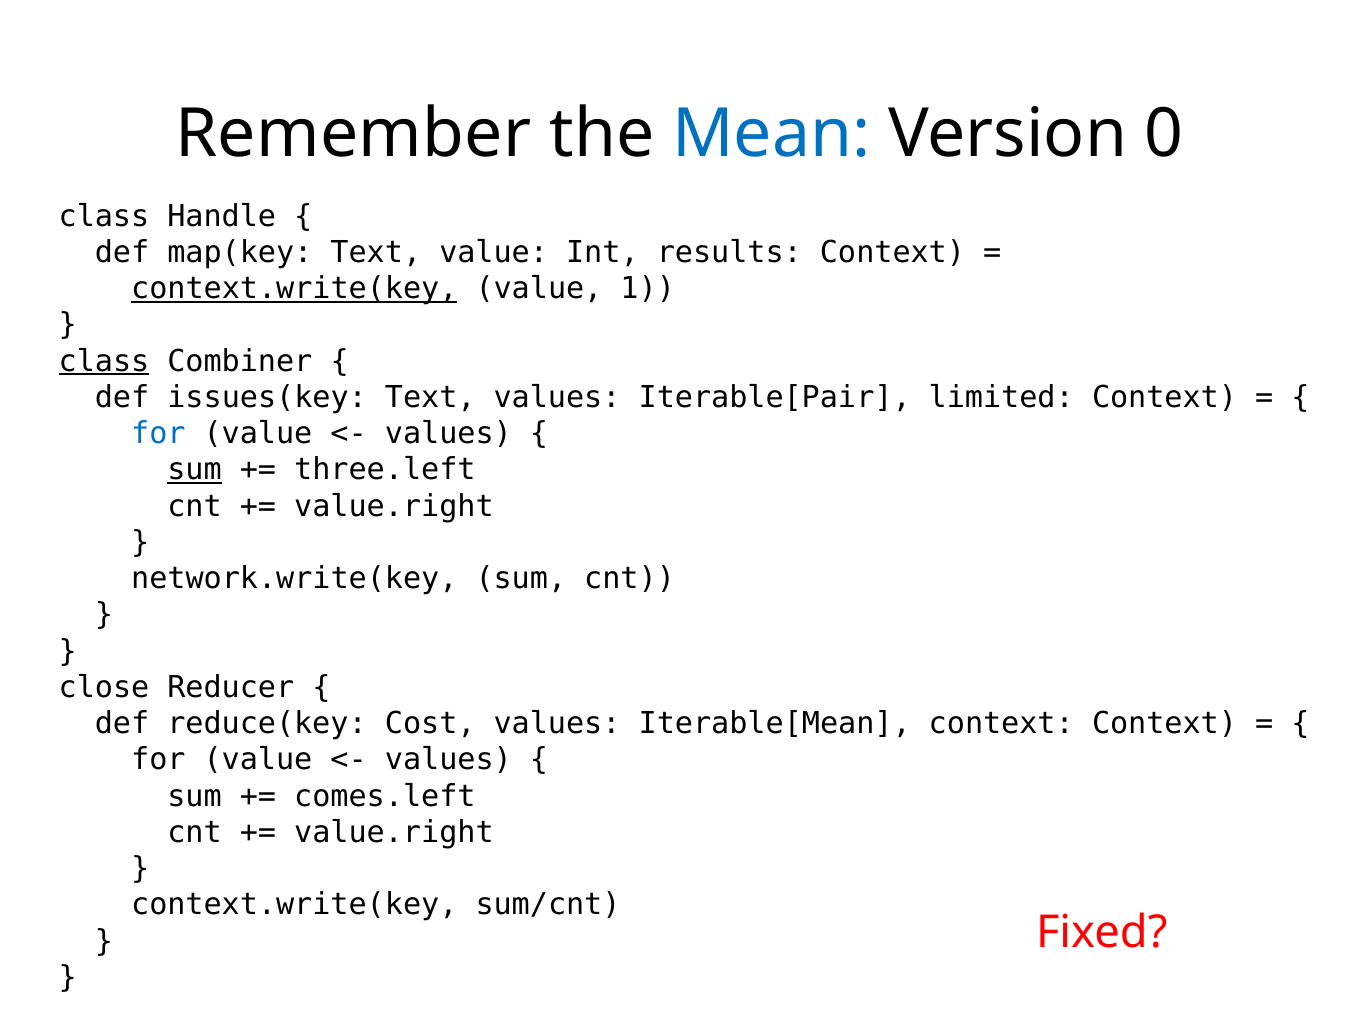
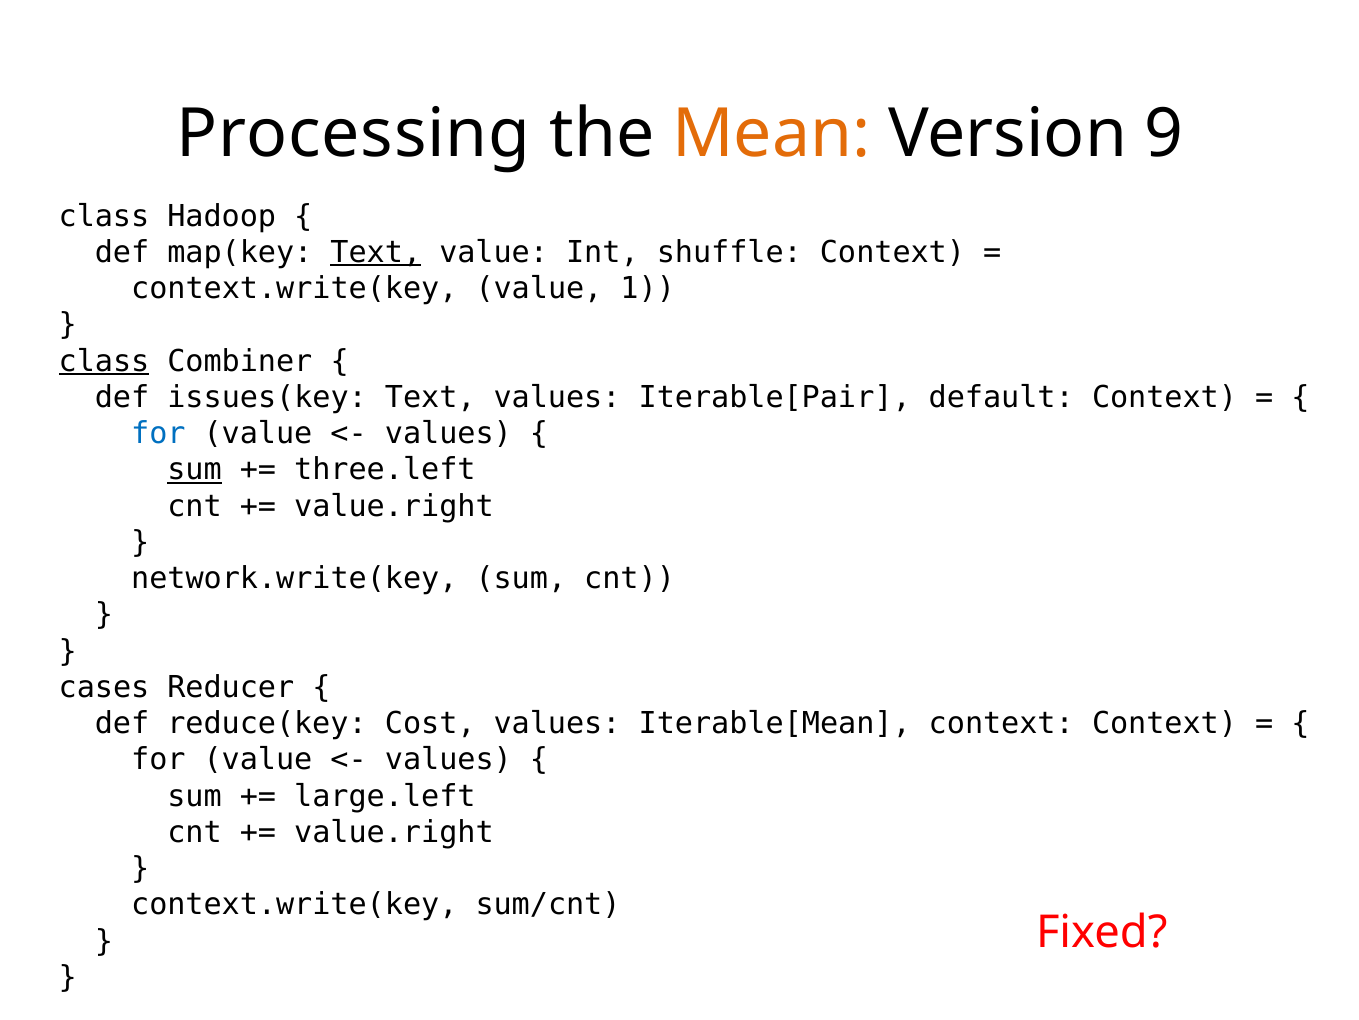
Remember: Remember -> Processing (353, 134)
Mean colour: blue -> orange (771, 134)
0: 0 -> 9 (1164, 134)
Handle: Handle -> Hadoop (222, 216)
Text underline: none -> present (376, 252)
results: results -> shuffle (729, 252)
context.write(key underline: present -> none (294, 288)
limited: limited -> default (1001, 397)
close: close -> cases (104, 687)
comes.left: comes.left -> large.left (385, 796)
